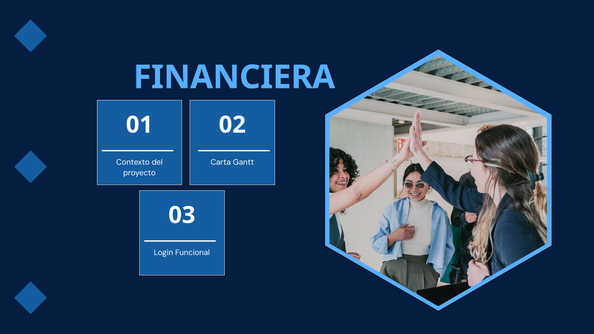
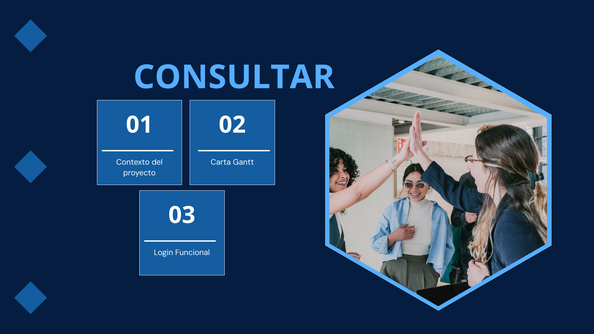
FINANCIERA: FINANCIERA -> CONSULTAR (234, 77)
